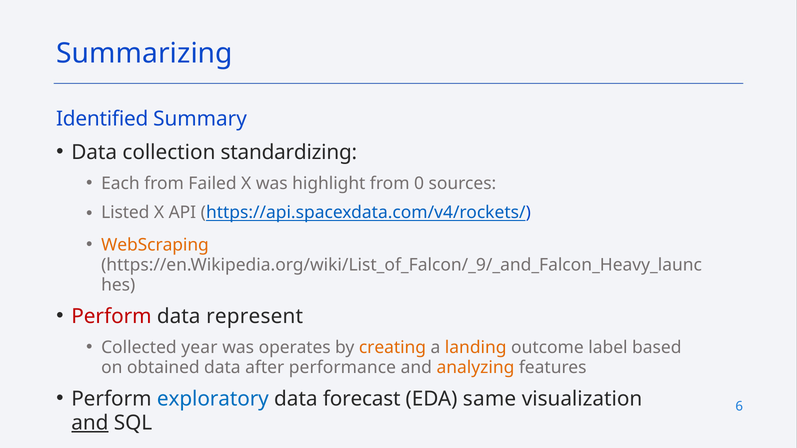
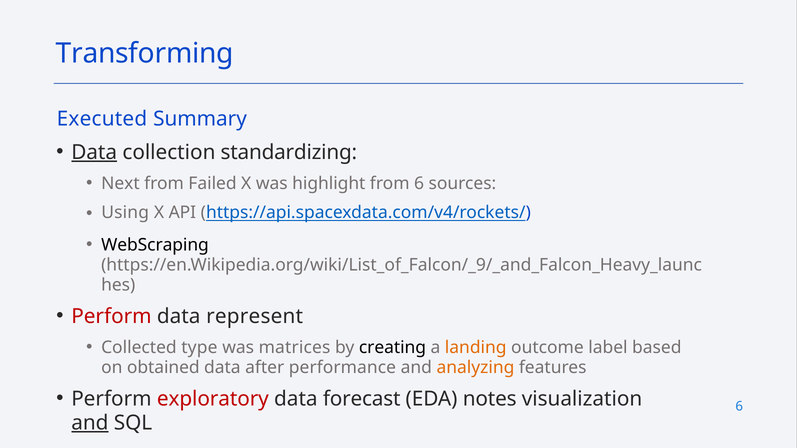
Summarizing: Summarizing -> Transforming (145, 53)
Identified: Identified -> Executed (102, 119)
Data underline: none -> present (94, 152)
Each: Each -> Next (120, 184)
from 0: 0 -> 6 (419, 184)
Listed: Listed -> Using (125, 213)
WebScraping colour: orange -> black (155, 245)
year: year -> type (199, 348)
operates: operates -> matrices (295, 348)
creating colour: orange -> black (392, 348)
exploratory colour: blue -> red (213, 399)
same: same -> notes (490, 399)
